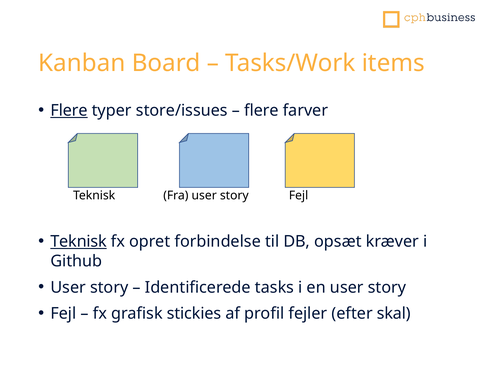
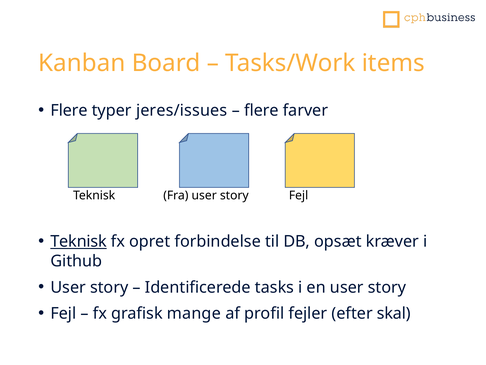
Flere underline: present -> none (69, 110)
store/issues: store/issues -> jeres/issues (182, 110)
stickies: stickies -> mange (194, 313)
